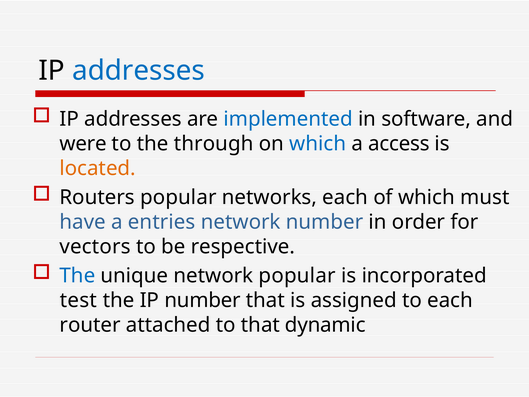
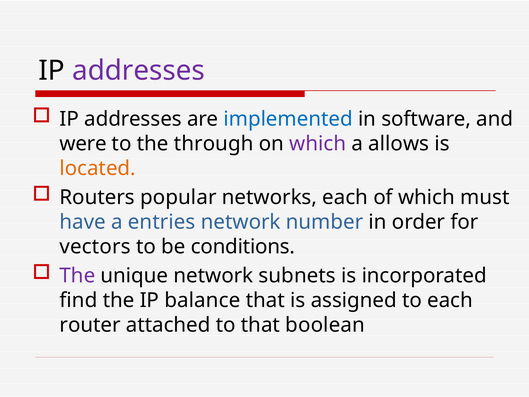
addresses colour: blue -> purple (138, 71)
which colour: blue -> purple (318, 144)
access: access -> allows (399, 144)
respective: respective -> conditions (243, 247)
The colour: blue -> purple (77, 275)
network popular: popular -> subnets (297, 275)
test: test -> find (78, 300)
IP number: number -> balance (202, 300)
dynamic: dynamic -> boolean (325, 325)
